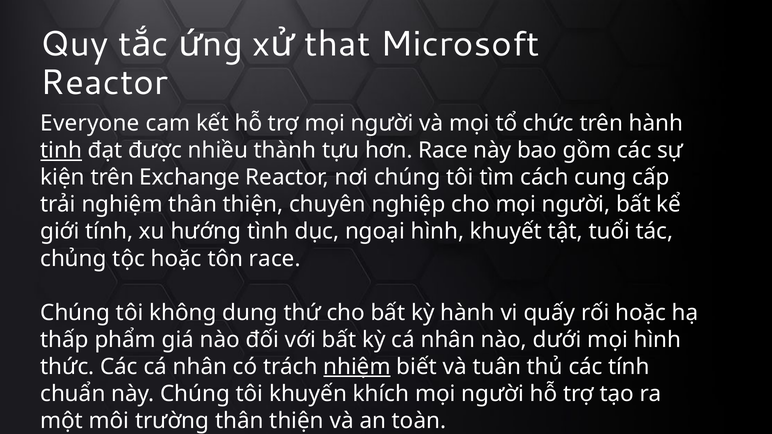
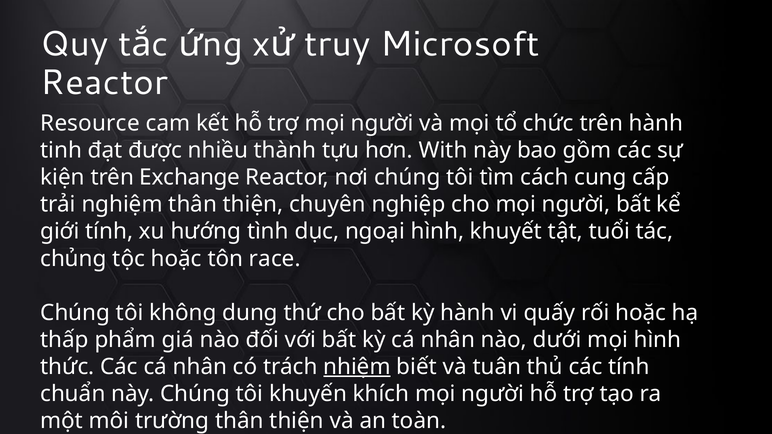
that: that -> truy (337, 44)
Everyone: Everyone -> Resource (90, 124)
tinh underline: present -> none (61, 151)
hơn Race: Race -> With (443, 151)
